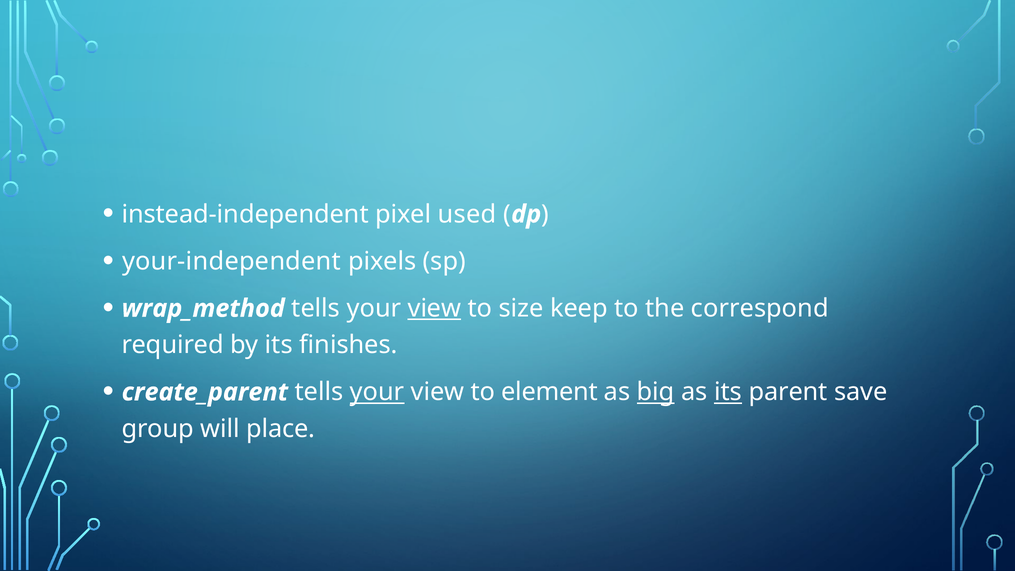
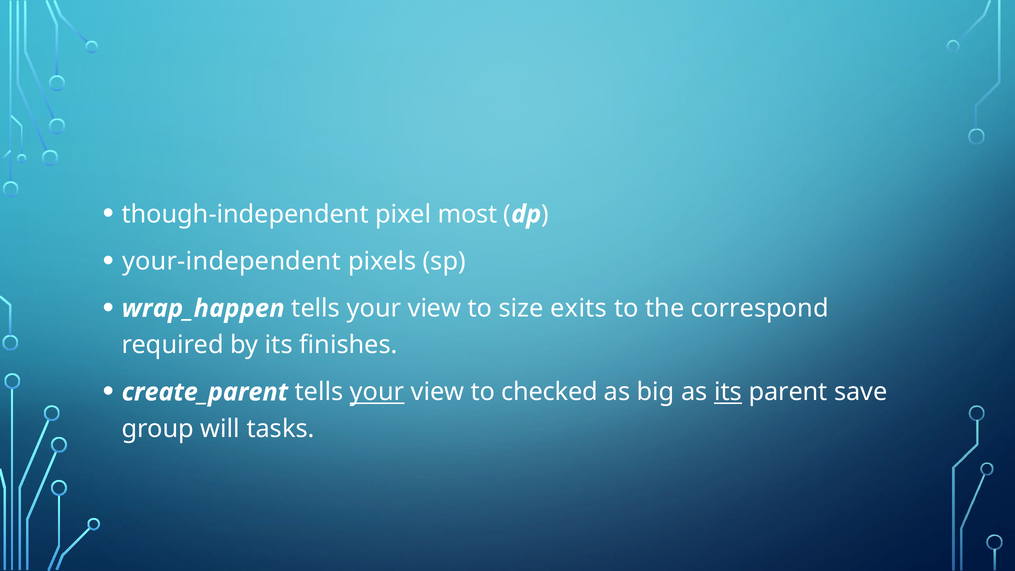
instead-independent: instead-independent -> though-independent (245, 214)
used: used -> most (467, 214)
wrap_method: wrap_method -> wrap_happen (203, 308)
view underline: present -> none (434, 308)
keep: keep -> exits (579, 308)
element: element -> checked (550, 392)
big underline: present -> none (656, 392)
place: place -> tasks (281, 429)
